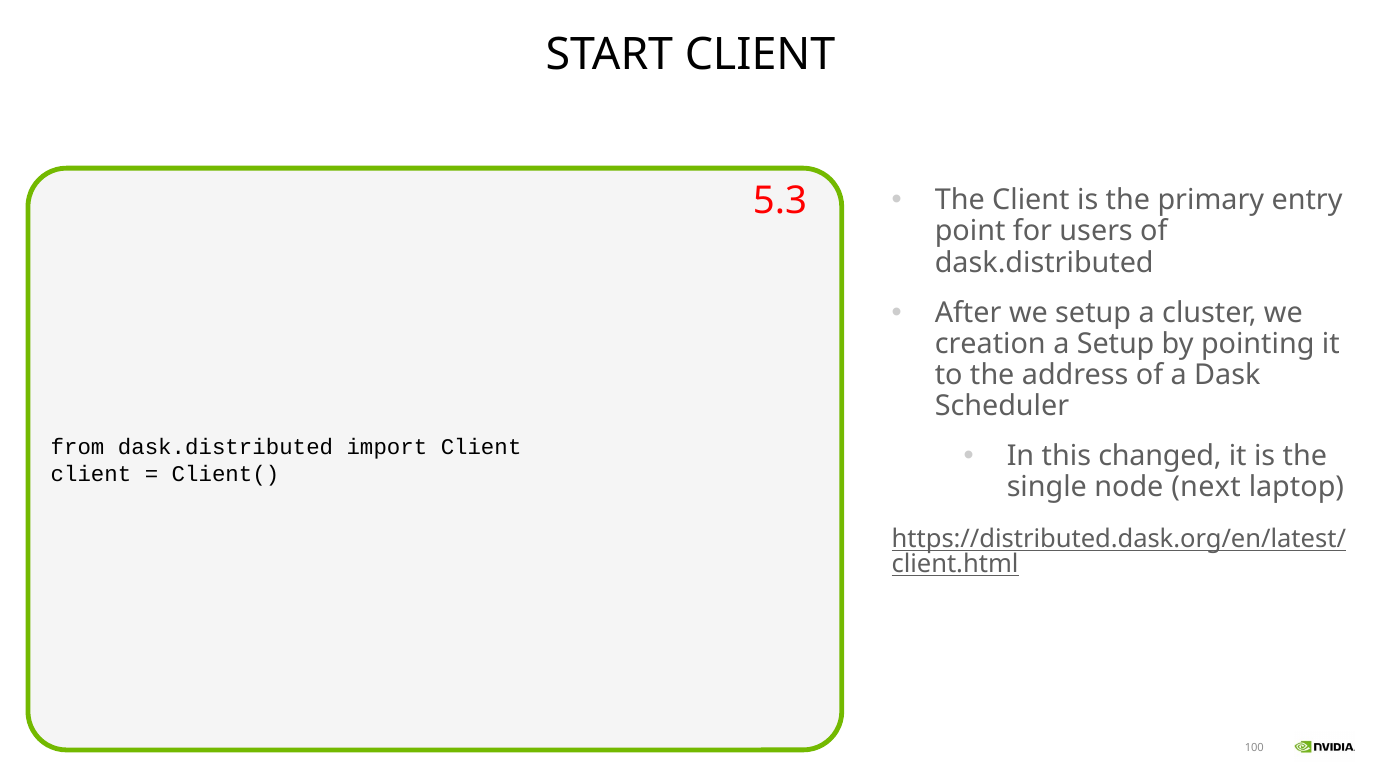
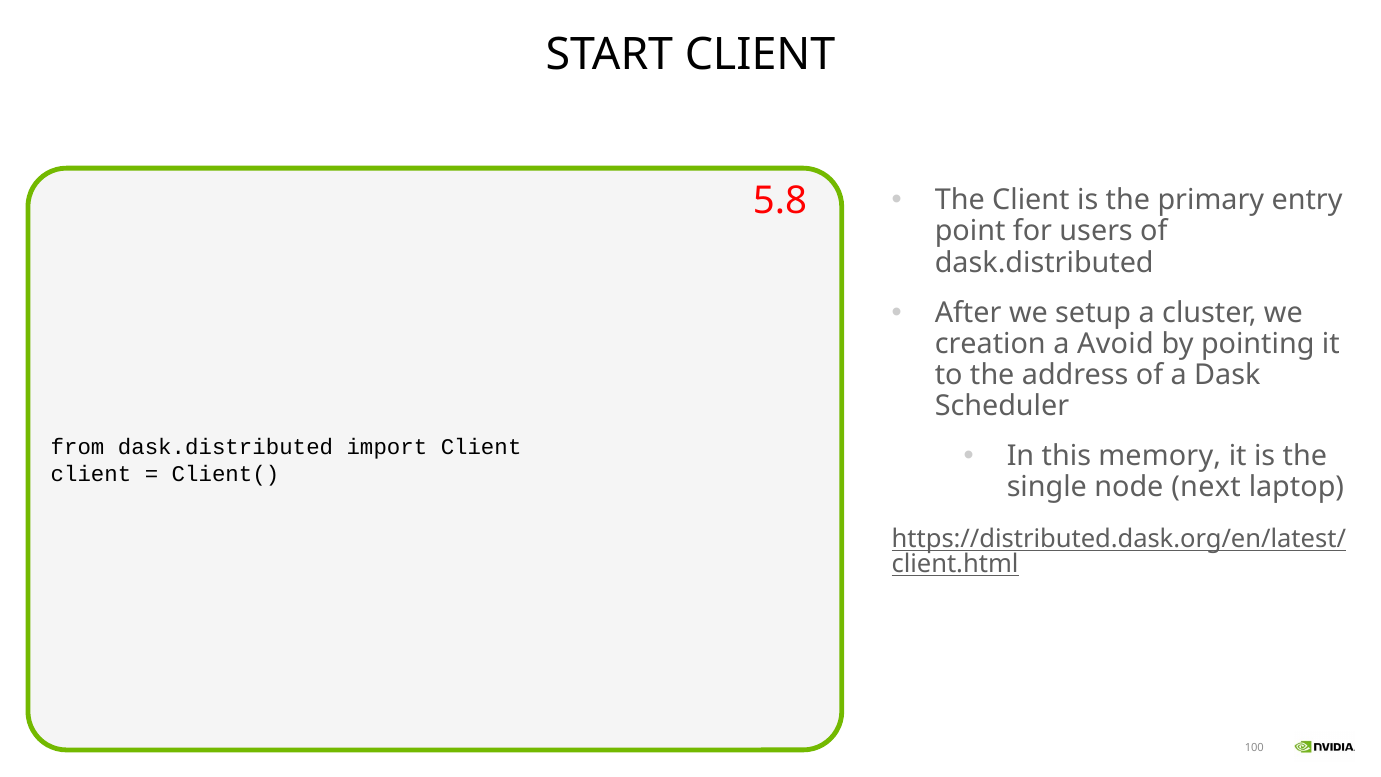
5.3: 5.3 -> 5.8 (780, 201)
a Setup: Setup -> Avoid (1115, 344)
changed: changed -> memory (1160, 456)
